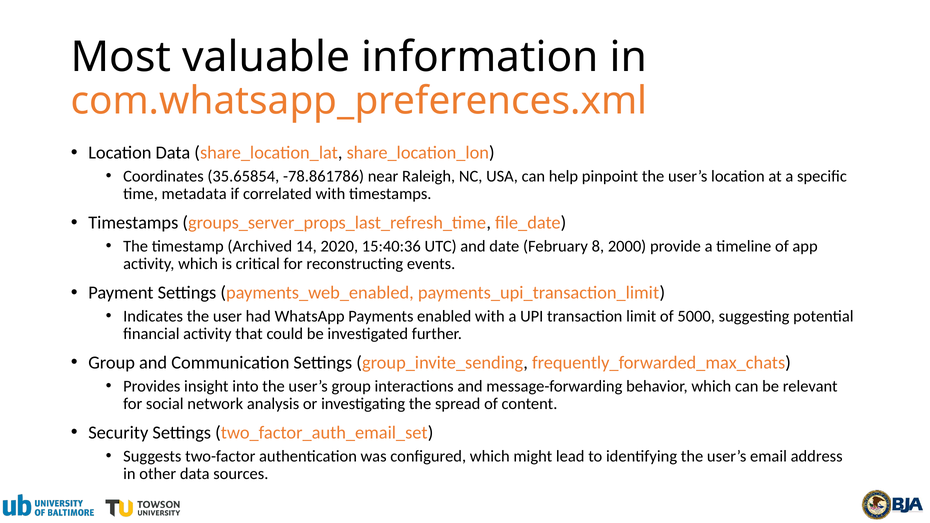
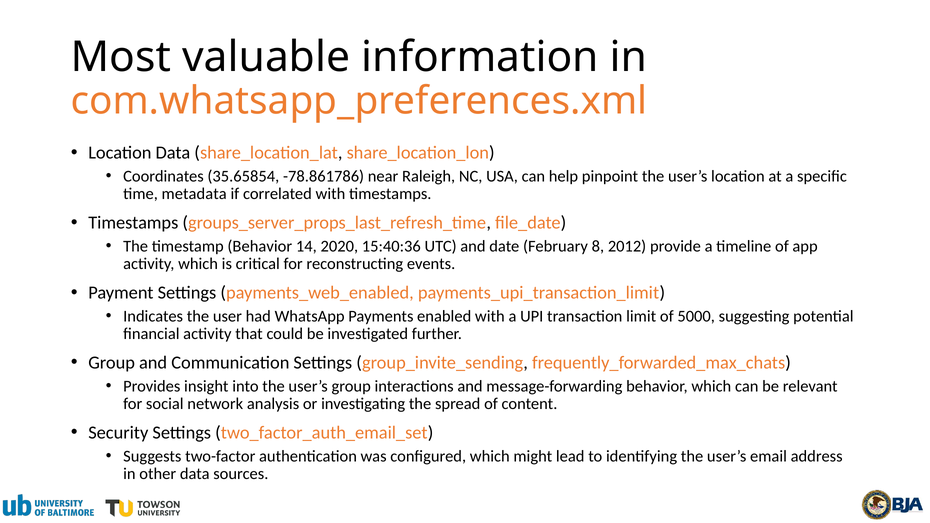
timestamp Archived: Archived -> Behavior (260, 246)
2000: 2000 -> 2012 (627, 246)
